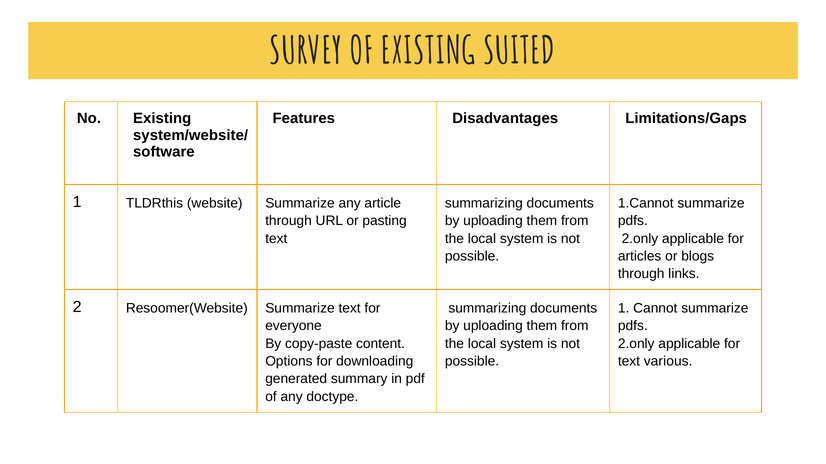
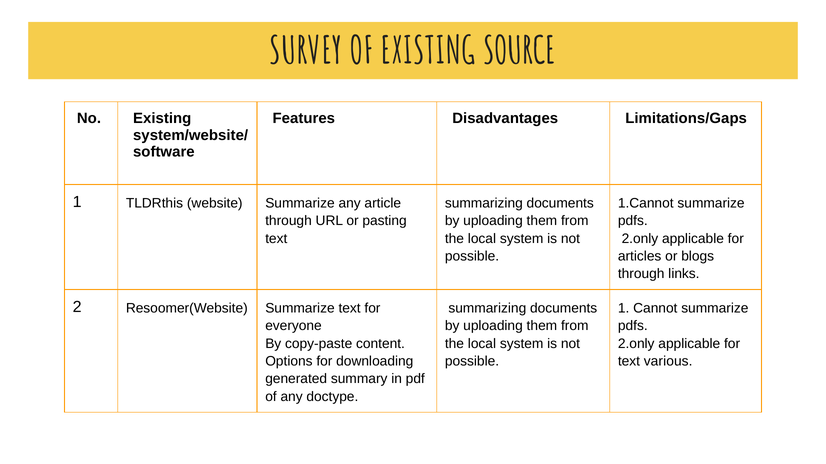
SUITED: SUITED -> SOURCE (519, 51)
